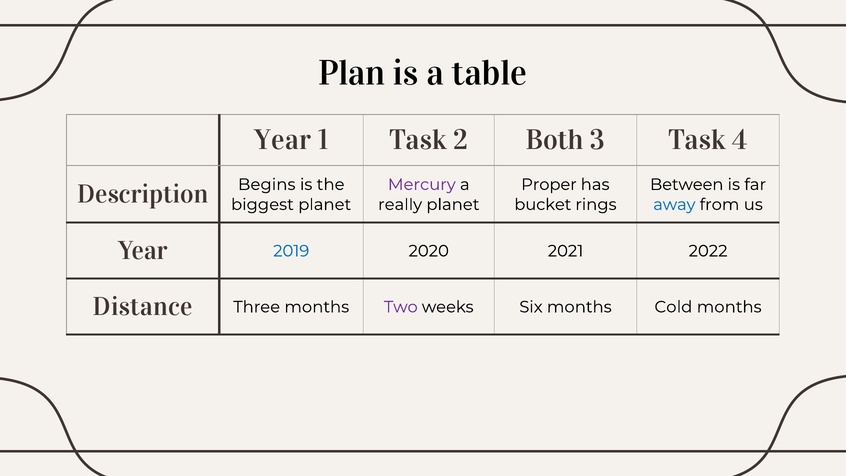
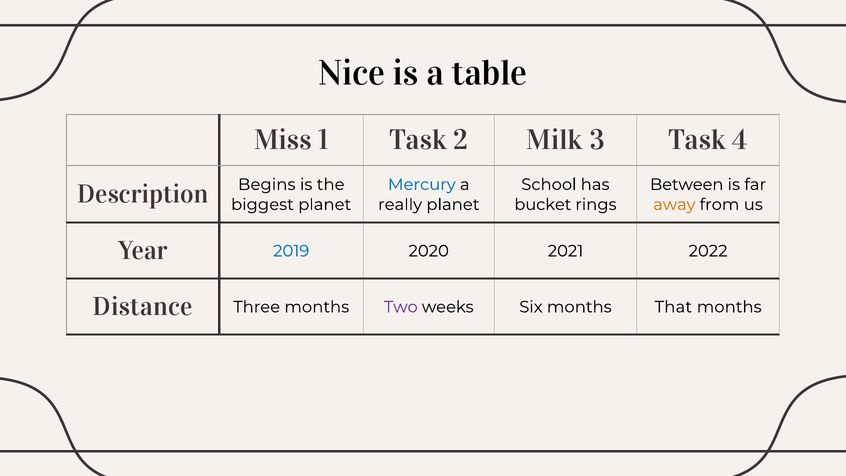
Plan: Plan -> Nice (352, 73)
Year: Year -> Miss (283, 140)
Both: Both -> Milk (555, 140)
Mercury colour: purple -> blue (422, 184)
Proper: Proper -> School (549, 184)
away colour: blue -> orange (674, 205)
Cold: Cold -> That (673, 307)
